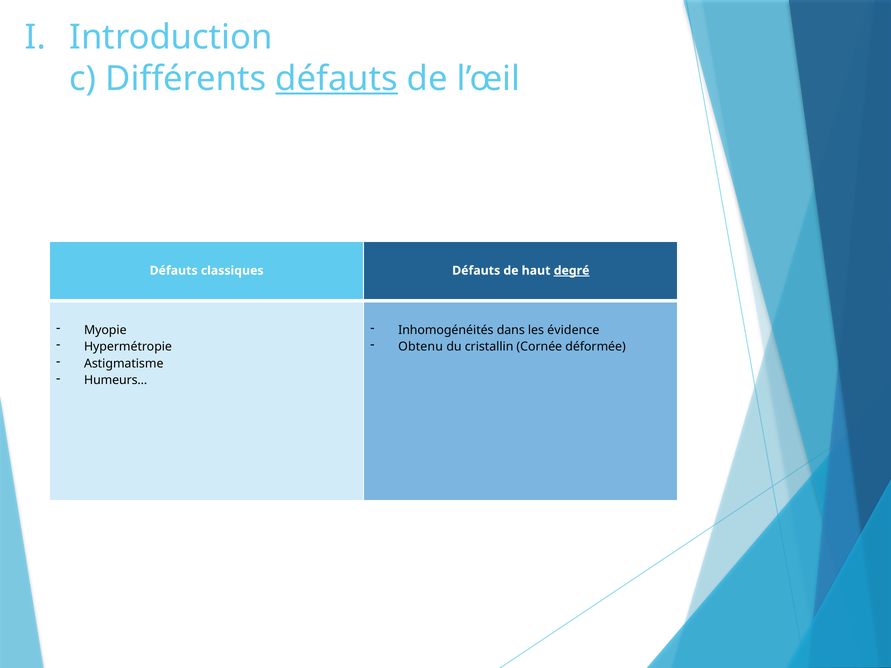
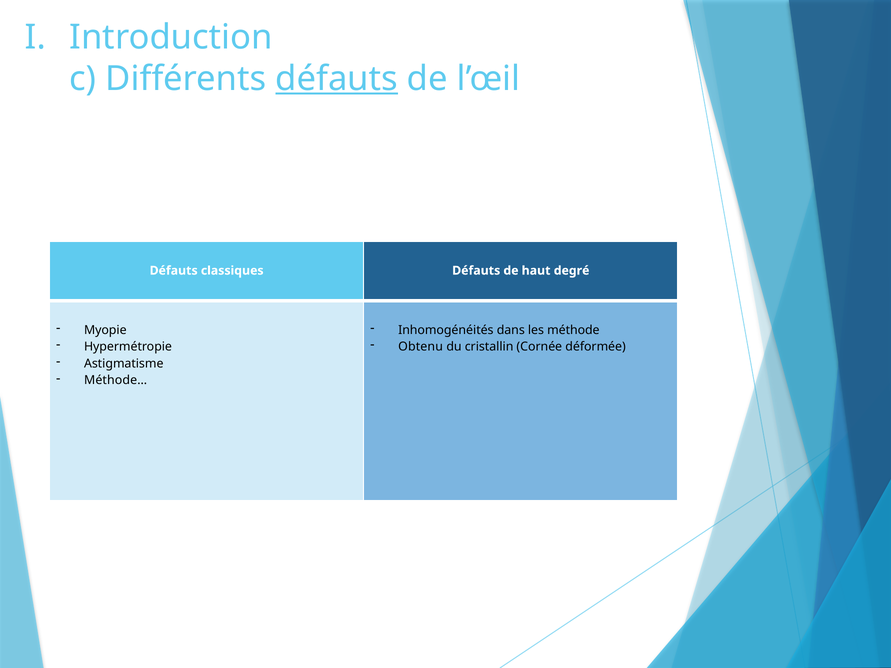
degré underline: present -> none (572, 271)
évidence: évidence -> méthode (573, 330)
Humeurs…: Humeurs… -> Méthode… (116, 381)
